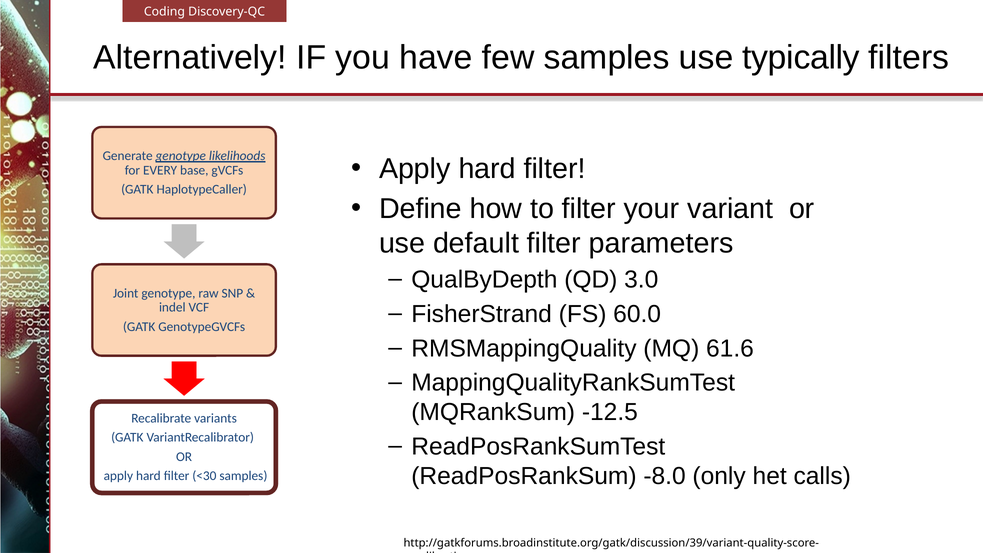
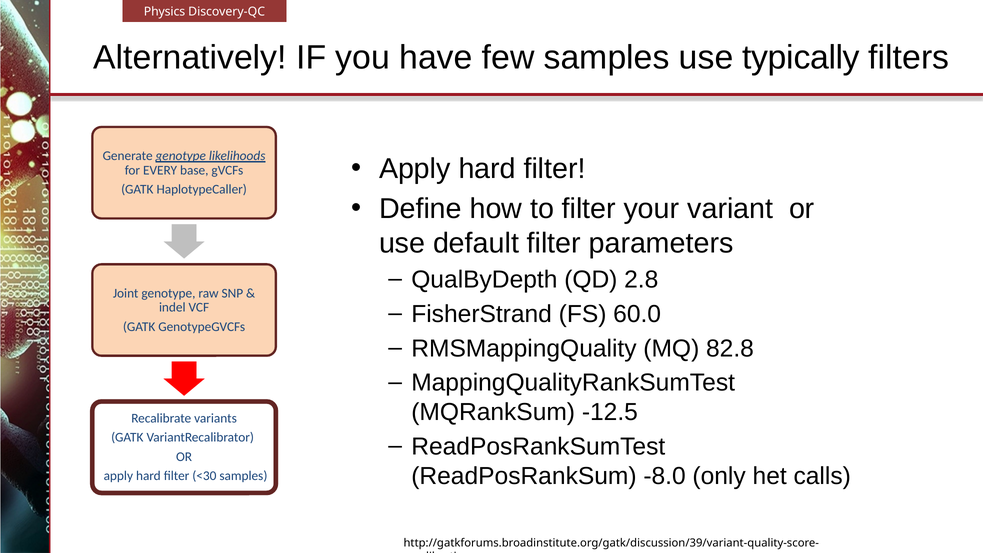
Coding: Coding -> Physics (165, 12)
3.0: 3.0 -> 2.8 (641, 280)
61.6: 61.6 -> 82.8 (730, 348)
